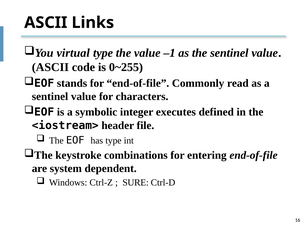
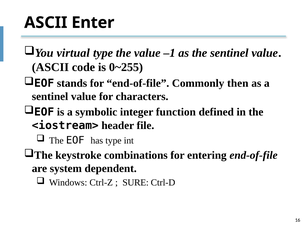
Links: Links -> Enter (93, 23)
read: read -> then (238, 83)
executes: executes -> function (176, 112)
